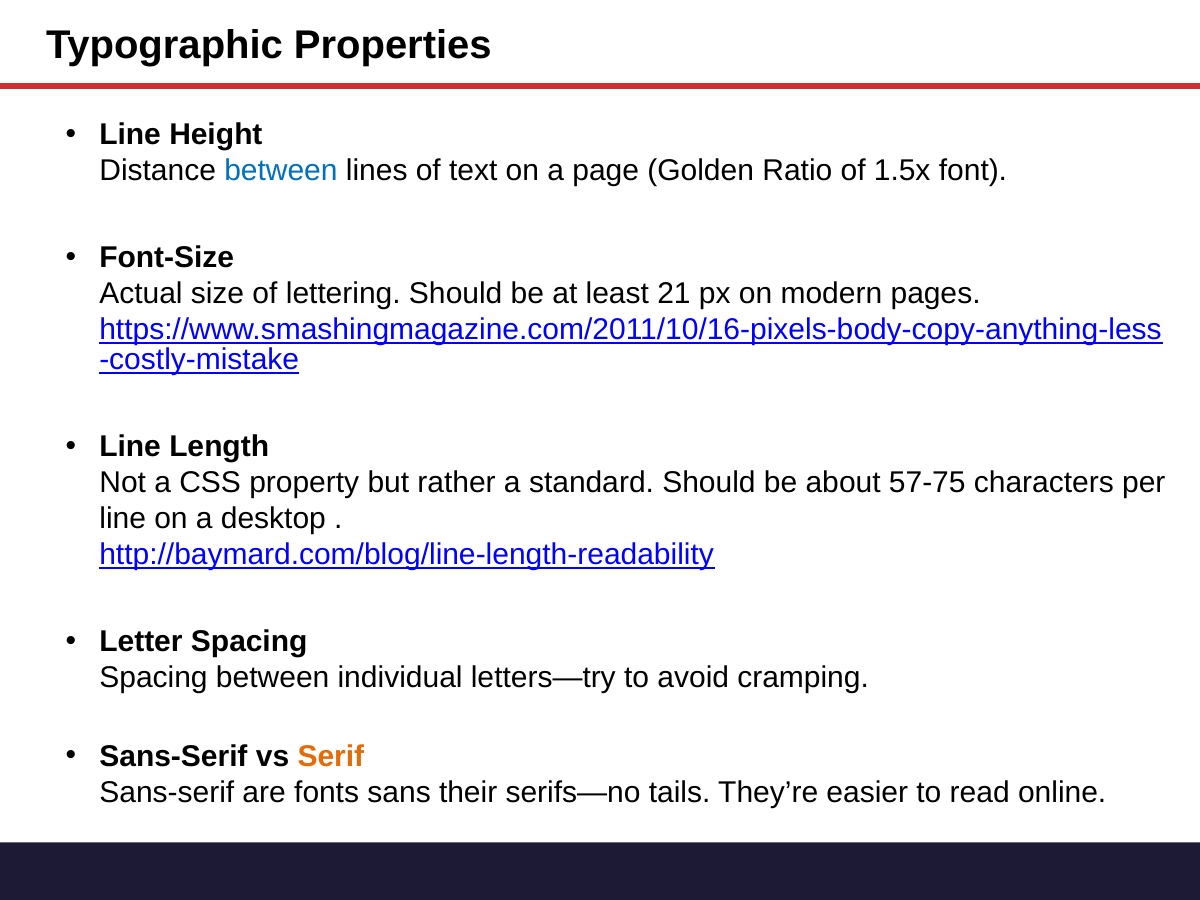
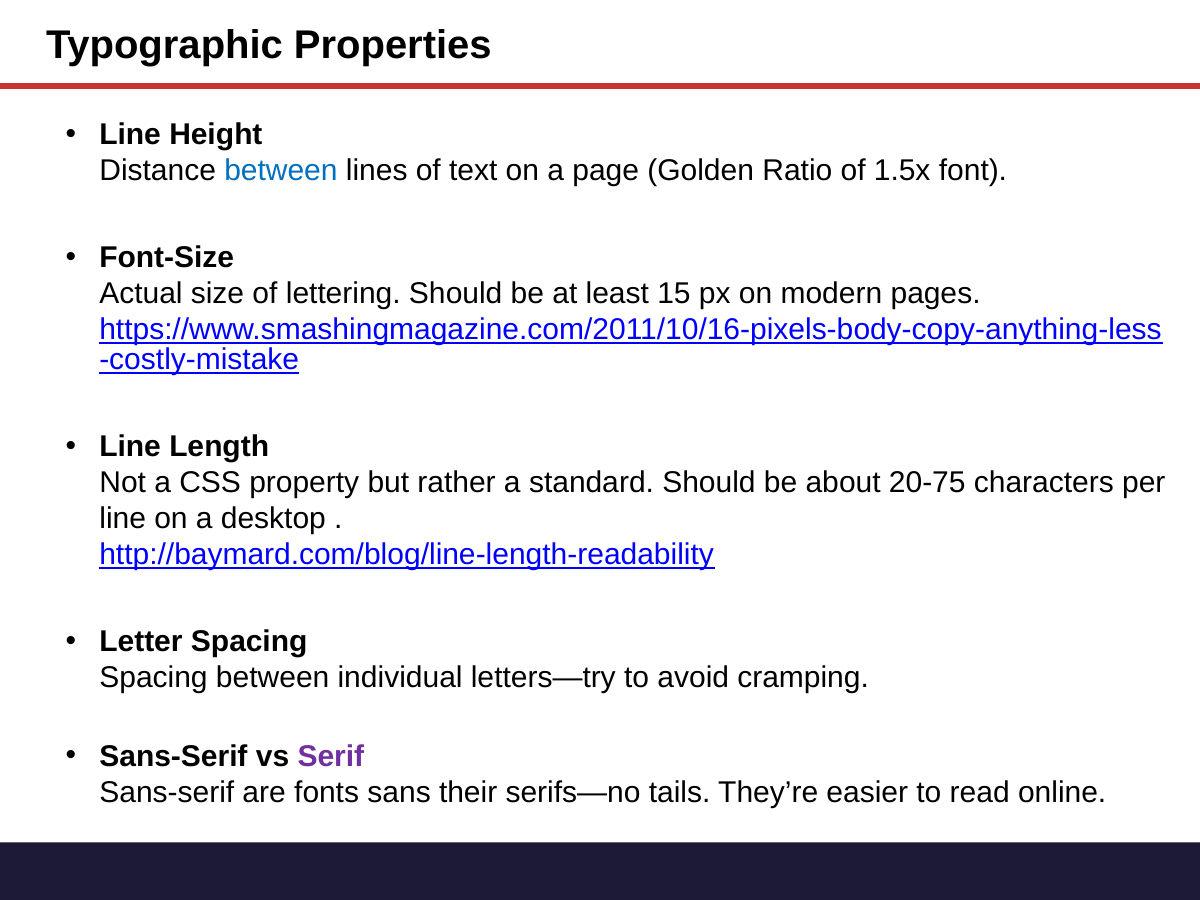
21: 21 -> 15 (674, 294)
57-75: 57-75 -> 20-75 (927, 483)
Serif colour: orange -> purple (331, 756)
